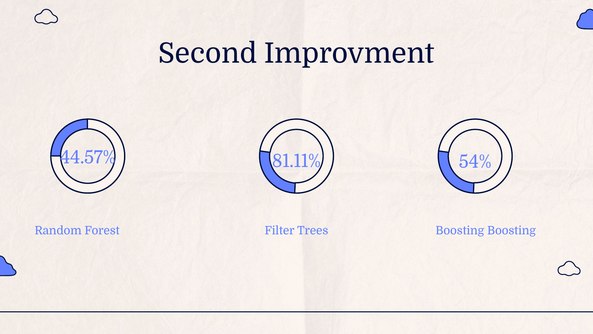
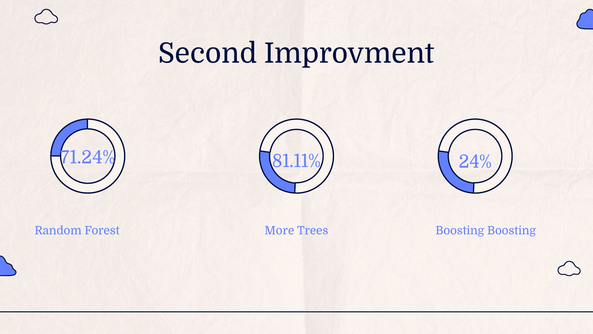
44.57%: 44.57% -> 71.24% (88, 157)
54%: 54% -> 24% (475, 162)
Filter: Filter -> More (279, 230)
